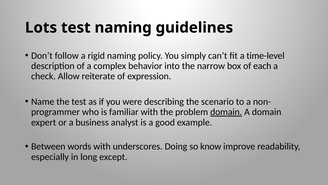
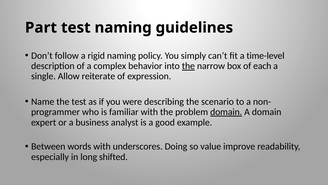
Lots: Lots -> Part (41, 28)
the underline: none -> present (188, 66)
check: check -> single (43, 76)
know: know -> value (211, 146)
except: except -> shifted (113, 156)
